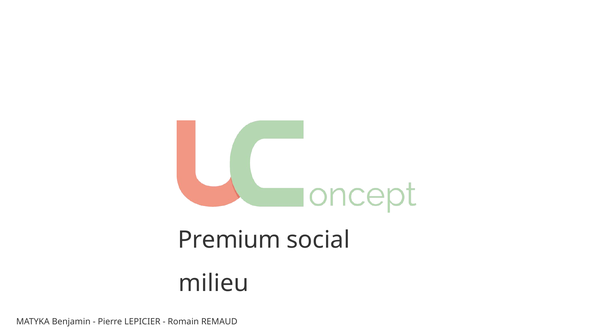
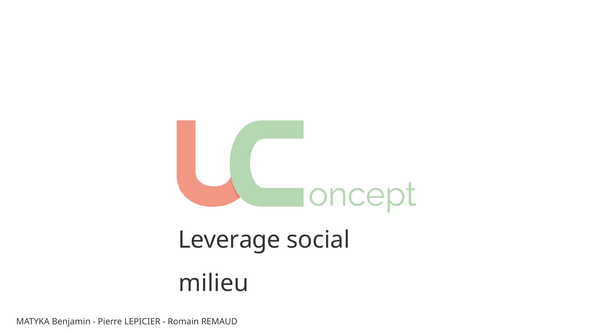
Premium: Premium -> Leverage (229, 240)
